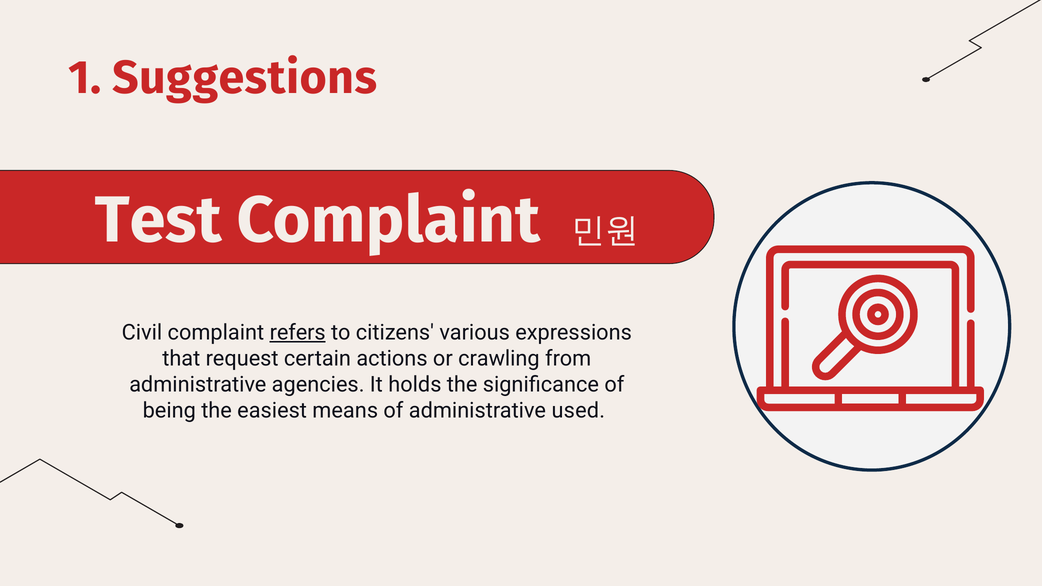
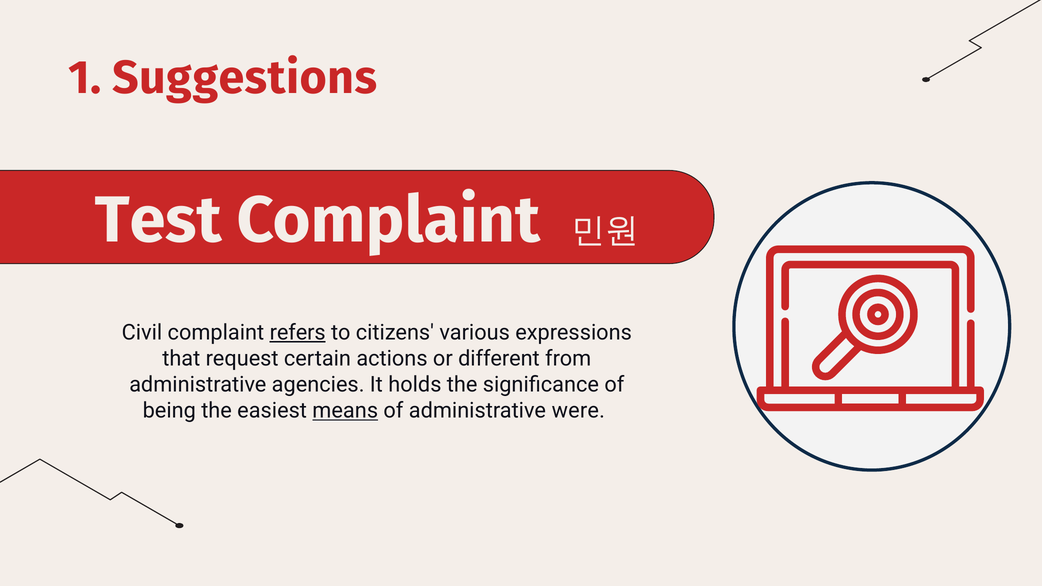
crawling: crawling -> different (499, 359)
means underline: none -> present (345, 411)
used: used -> were (578, 411)
